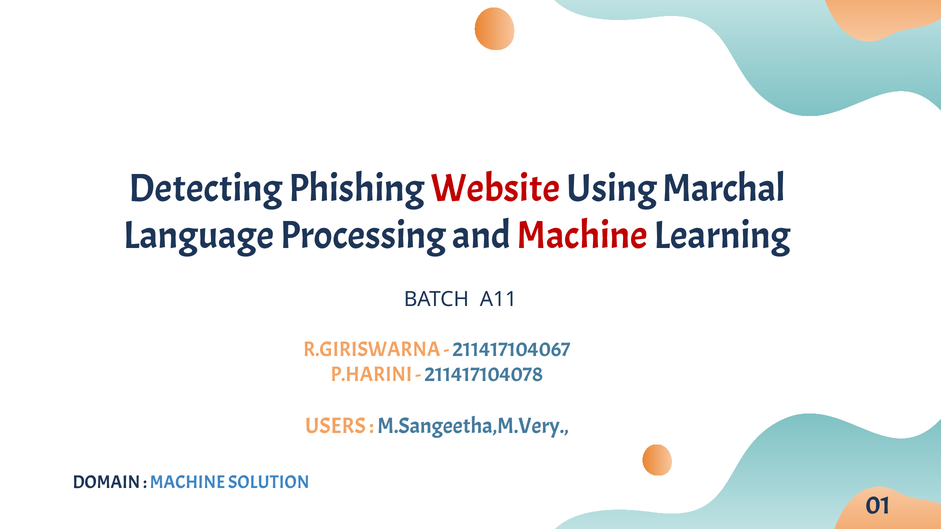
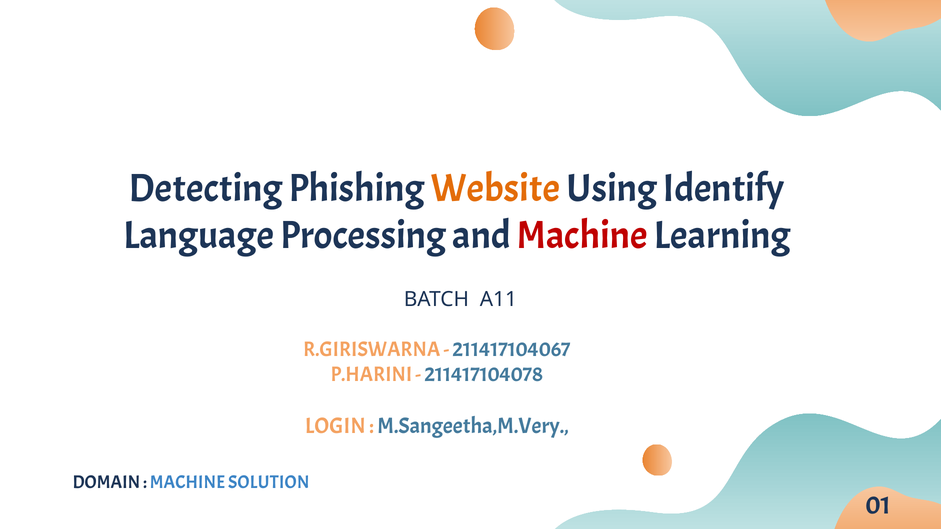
Website colour: red -> orange (495, 189)
Marchal: Marchal -> Identify (724, 189)
USERS: USERS -> LOGIN (335, 426)
